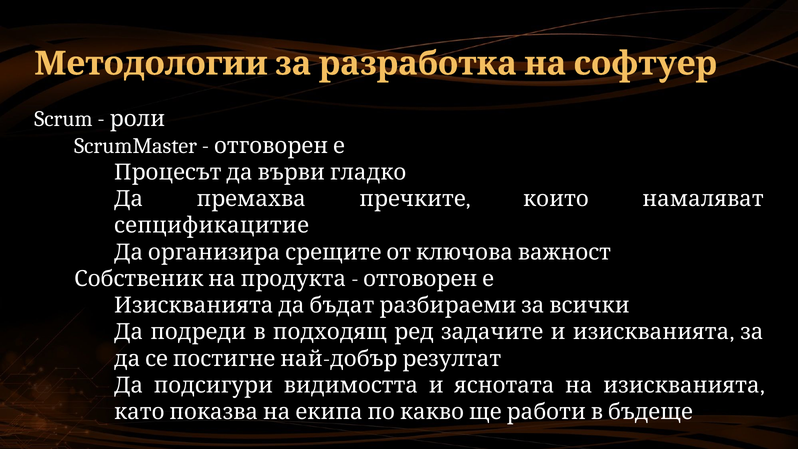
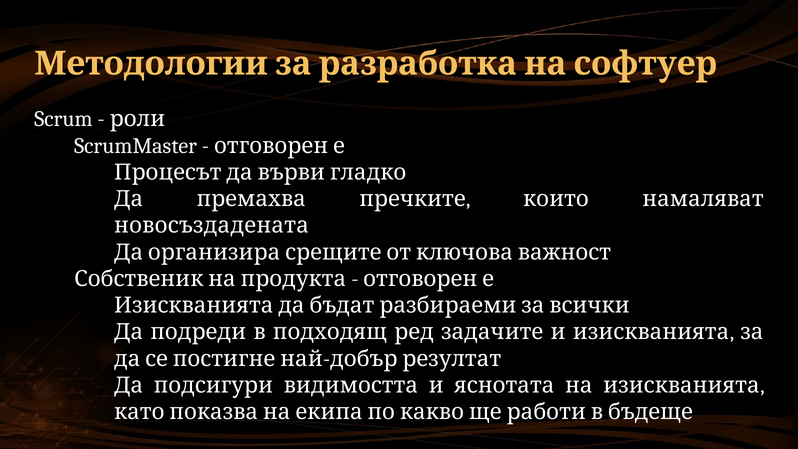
сепцификацитие: сепцификацитие -> новосъздадената (212, 226)
